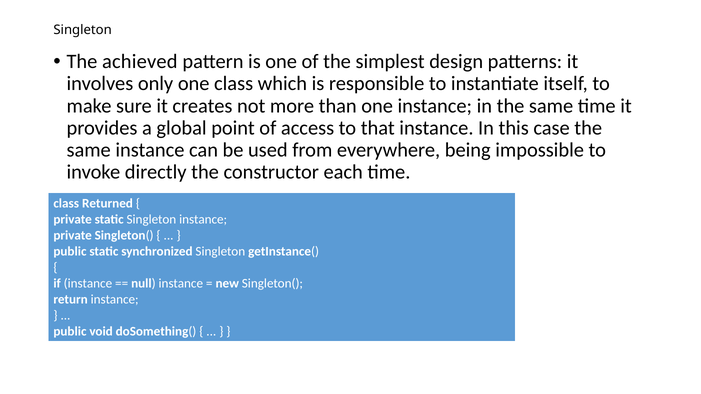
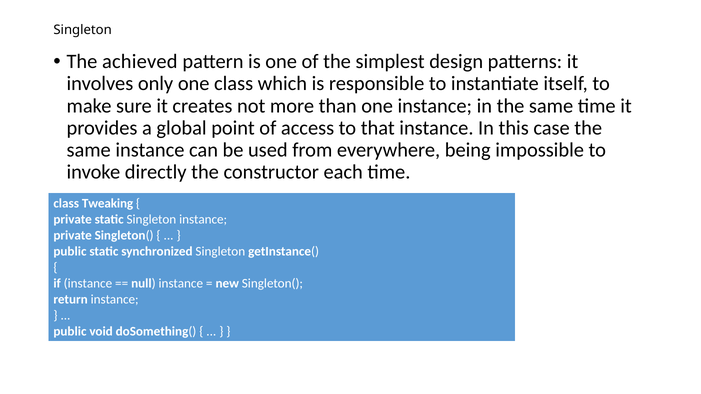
Returned: Returned -> Tweaking (108, 204)
